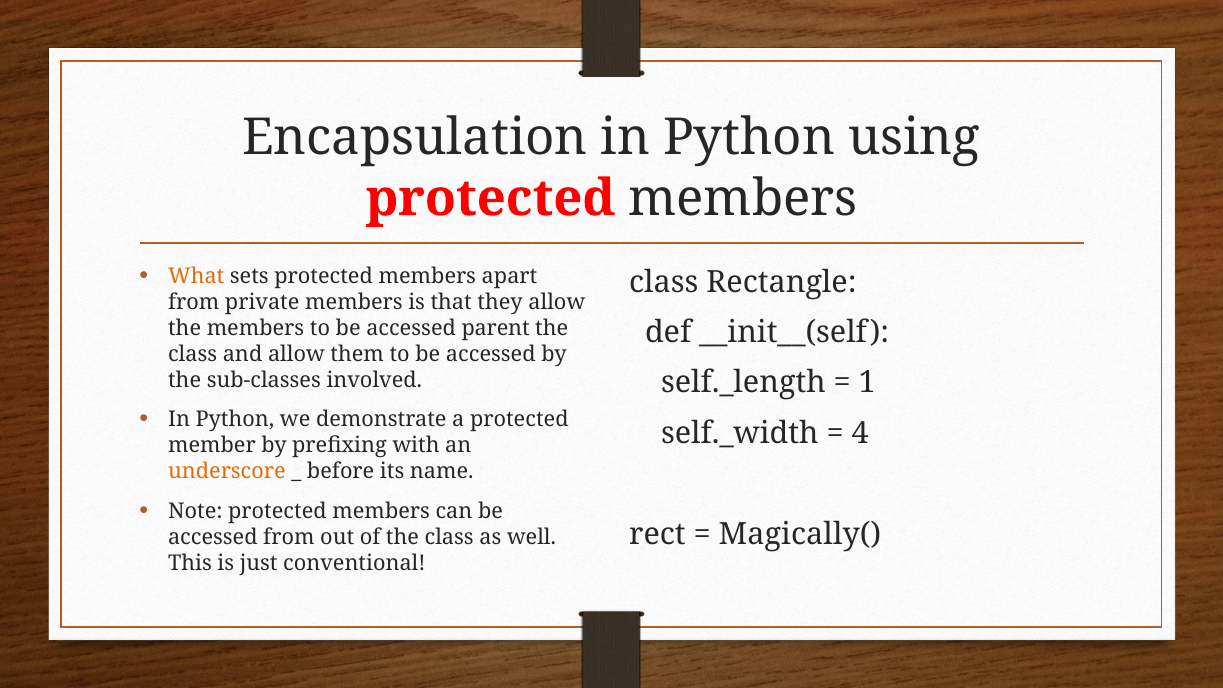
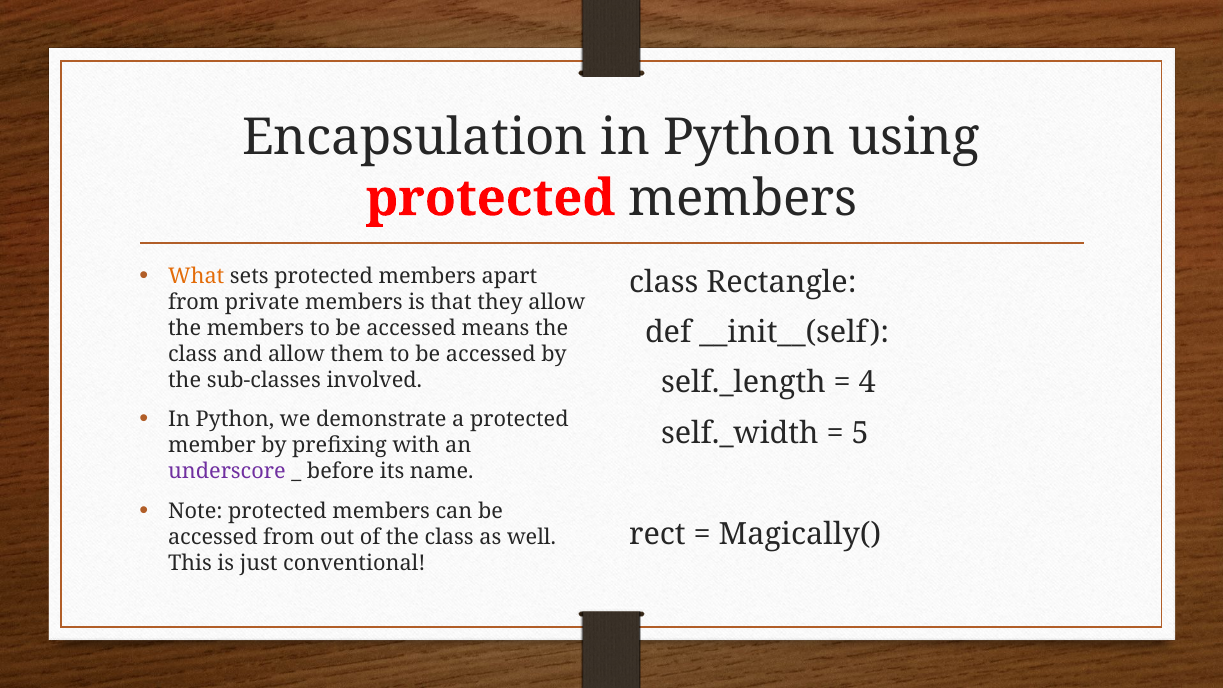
parent: parent -> means (496, 328)
1: 1 -> 4 (867, 383)
4: 4 -> 5 (860, 433)
underscore colour: orange -> purple (227, 472)
